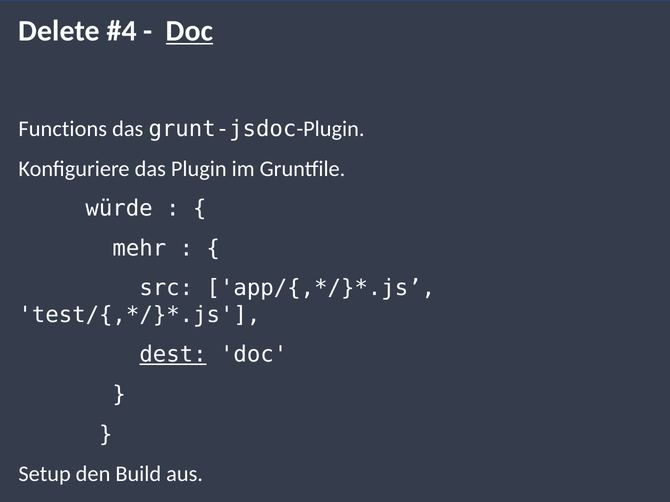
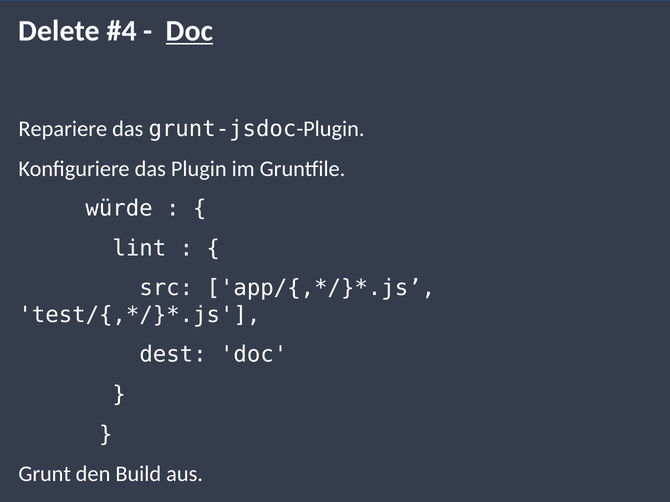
Functions: Functions -> Repariere (63, 129)
mehr: mehr -> lint (139, 248)
dest underline: present -> none (173, 355)
Setup: Setup -> Grunt (45, 474)
